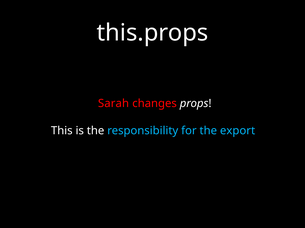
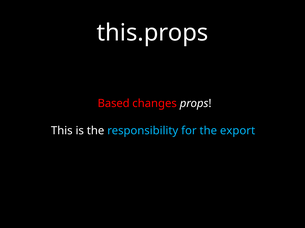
Sarah: Sarah -> Based (114, 104)
